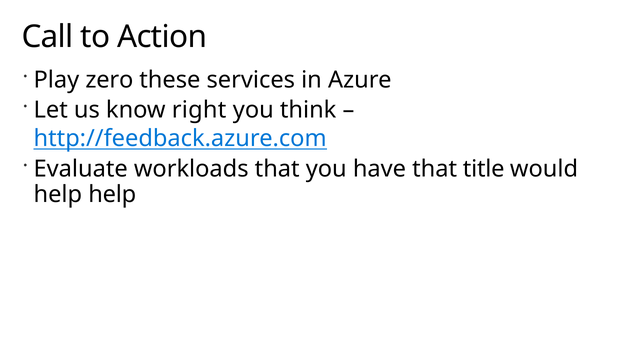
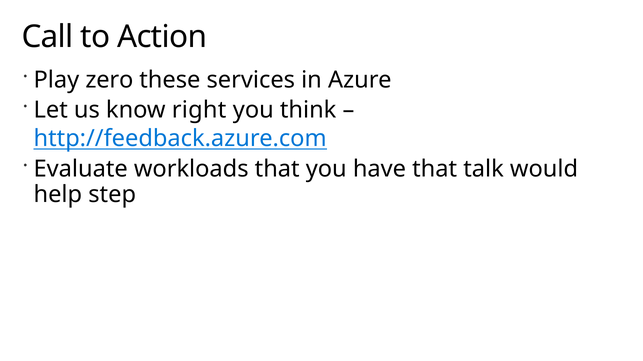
title: title -> talk (484, 170)
help help: help -> step (112, 195)
